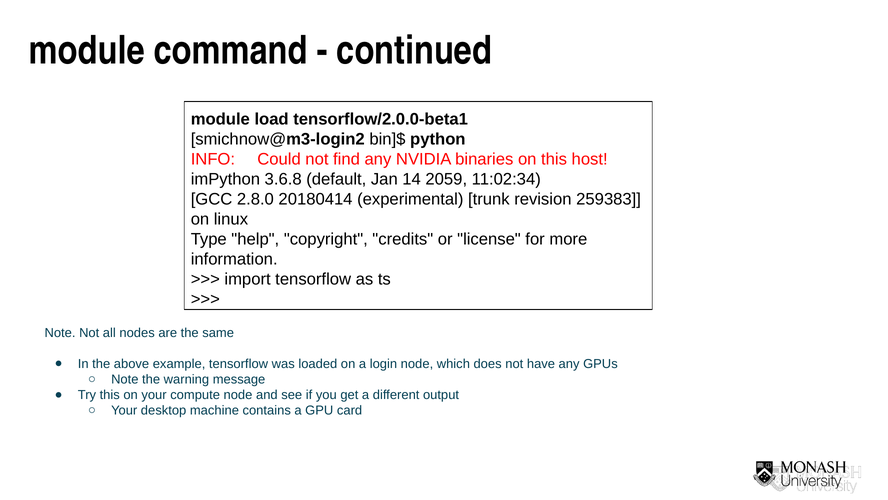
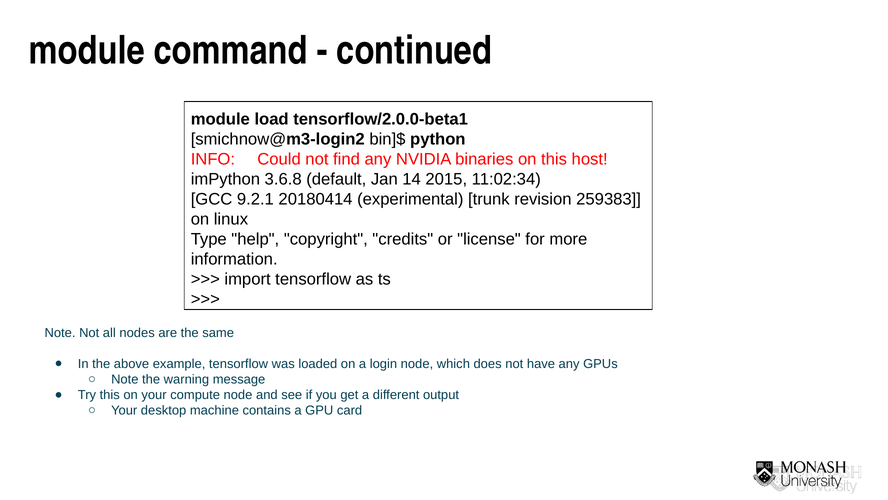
2059: 2059 -> 2015 (446, 179)
2.8.0: 2.8.0 -> 9.2.1 (255, 199)
